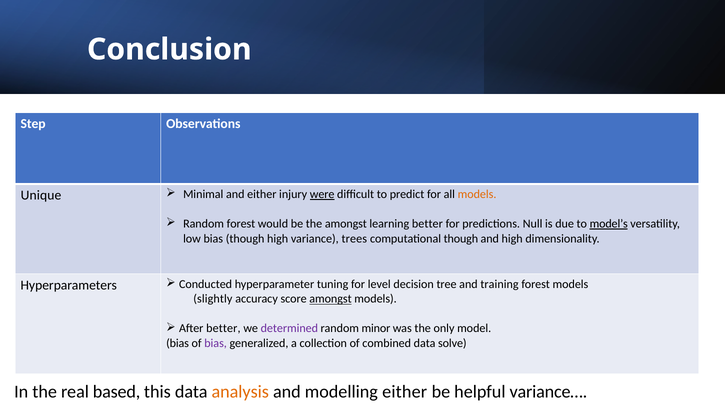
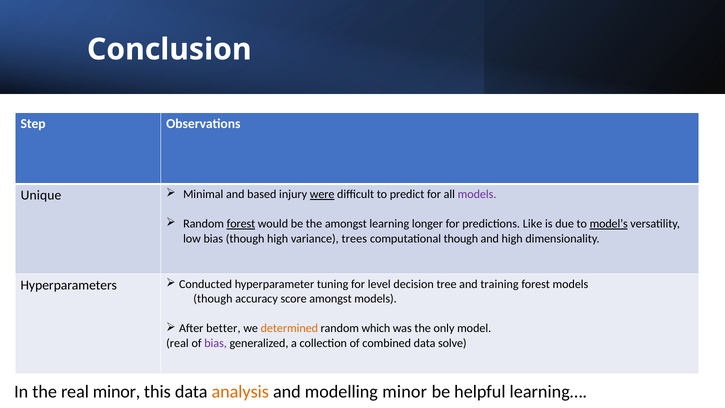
and either: either -> based (262, 194)
models colour: orange -> purple (477, 194)
forest underline: none -> present (241, 224)
learning better: better -> longer (427, 224)
Null: Null -> Like (533, 224)
slightly: slightly -> though (213, 299)
amongst underline: present -> none (330, 299)
determined colour: purple -> orange (289, 328)
minor: minor -> which (376, 328)
bias: bias -> real (177, 343)
real based: based -> minor (117, 392)
modelling either: either -> minor (405, 392)
variance…: variance… -> learning… (548, 392)
